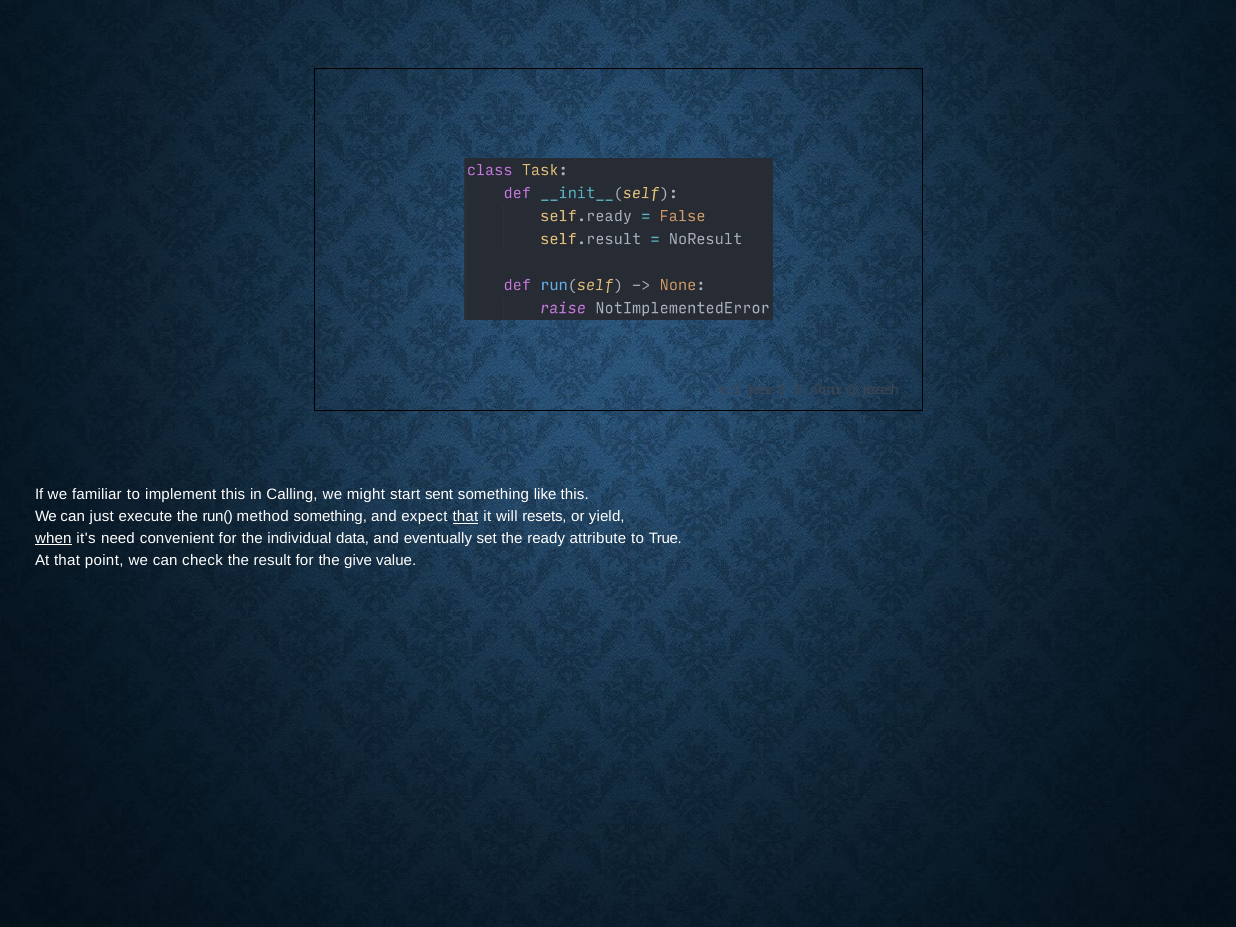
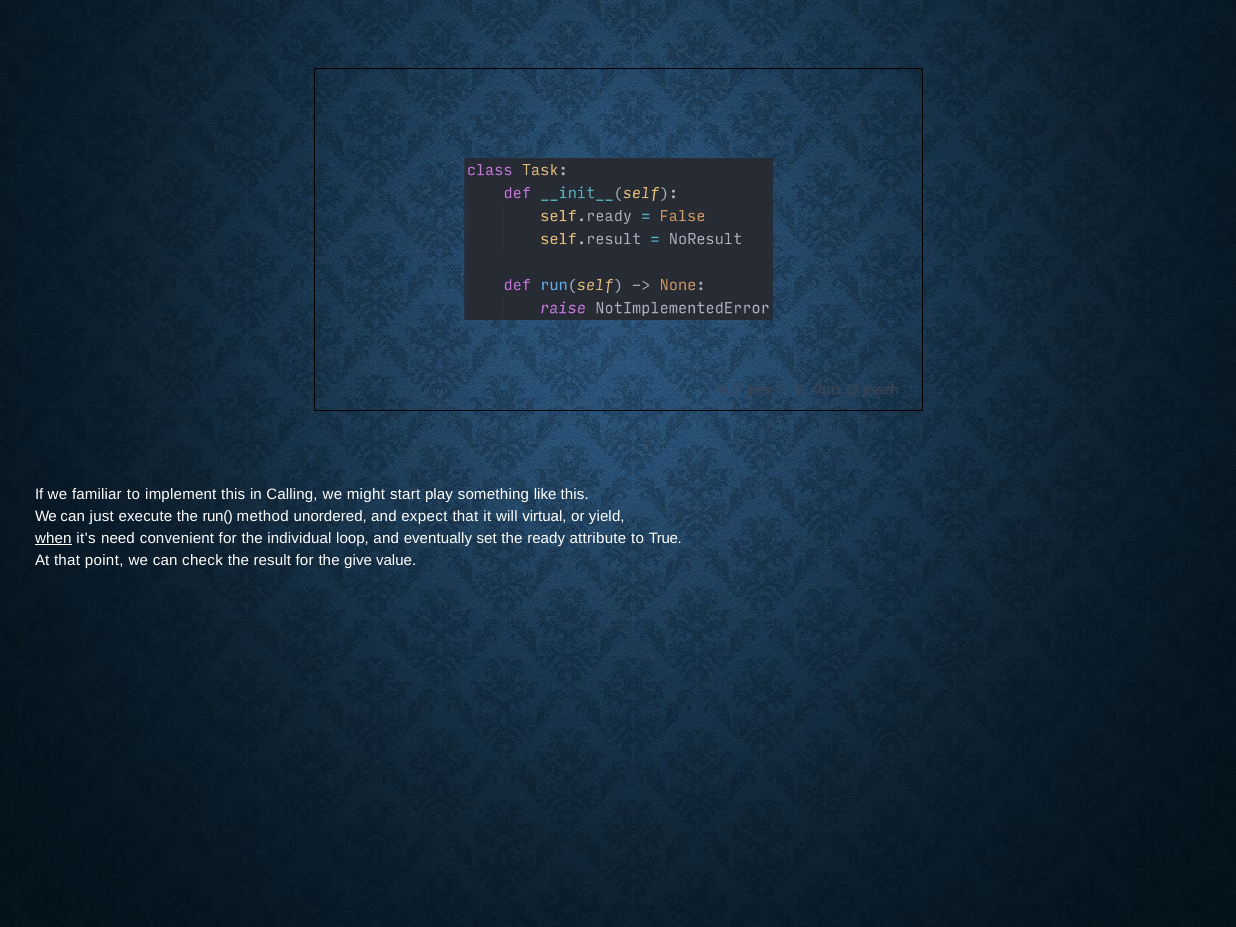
sent: sent -> play (439, 495)
method something: something -> unordered (330, 516)
that underline: present -> none (465, 516)
resets: resets -> virtual (544, 516)
data: data -> loop (353, 538)
